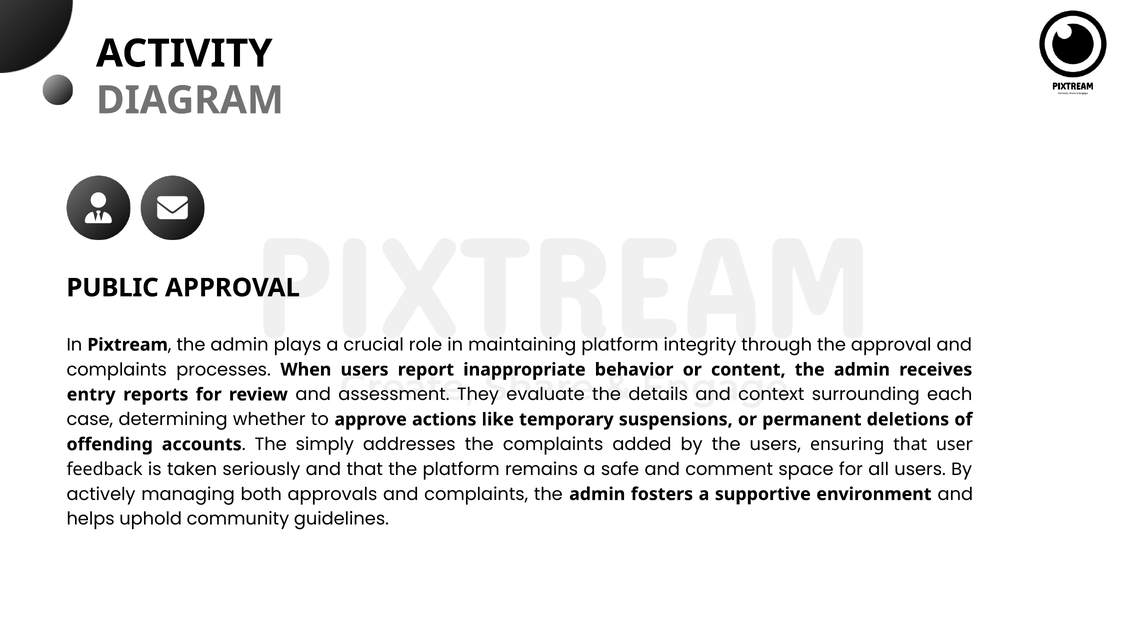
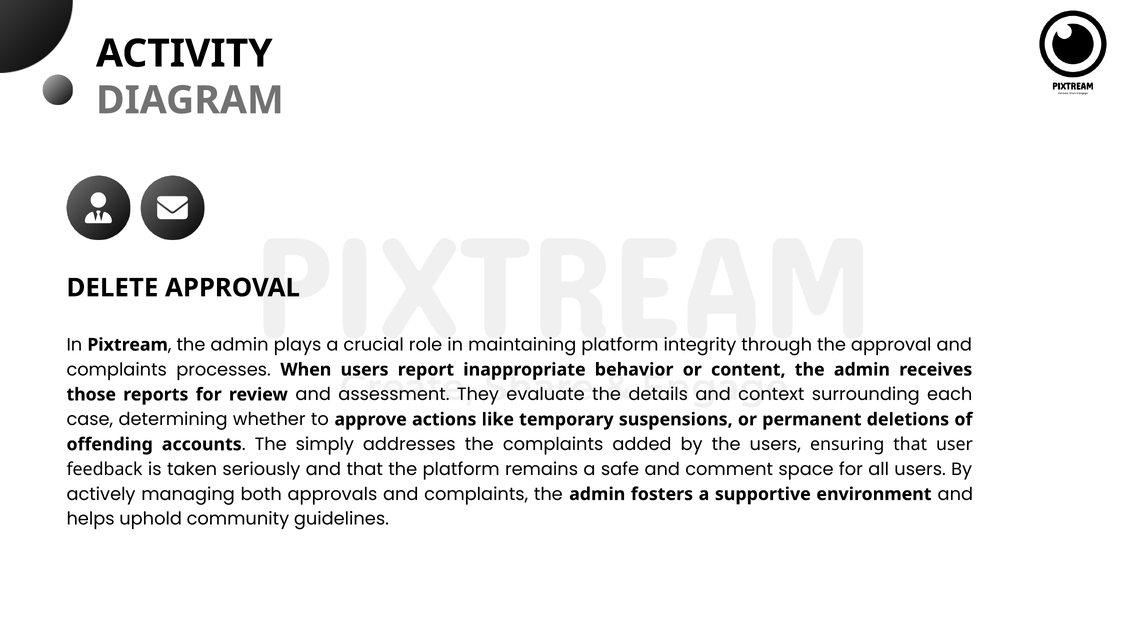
PUBLIC: PUBLIC -> DELETE (112, 288)
entry: entry -> those (91, 394)
